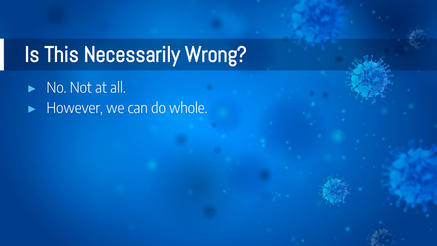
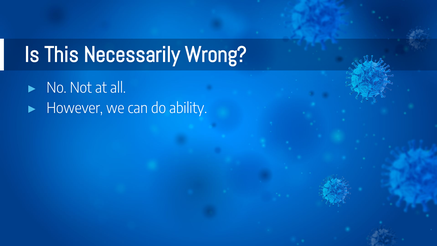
whole: whole -> ability (188, 108)
